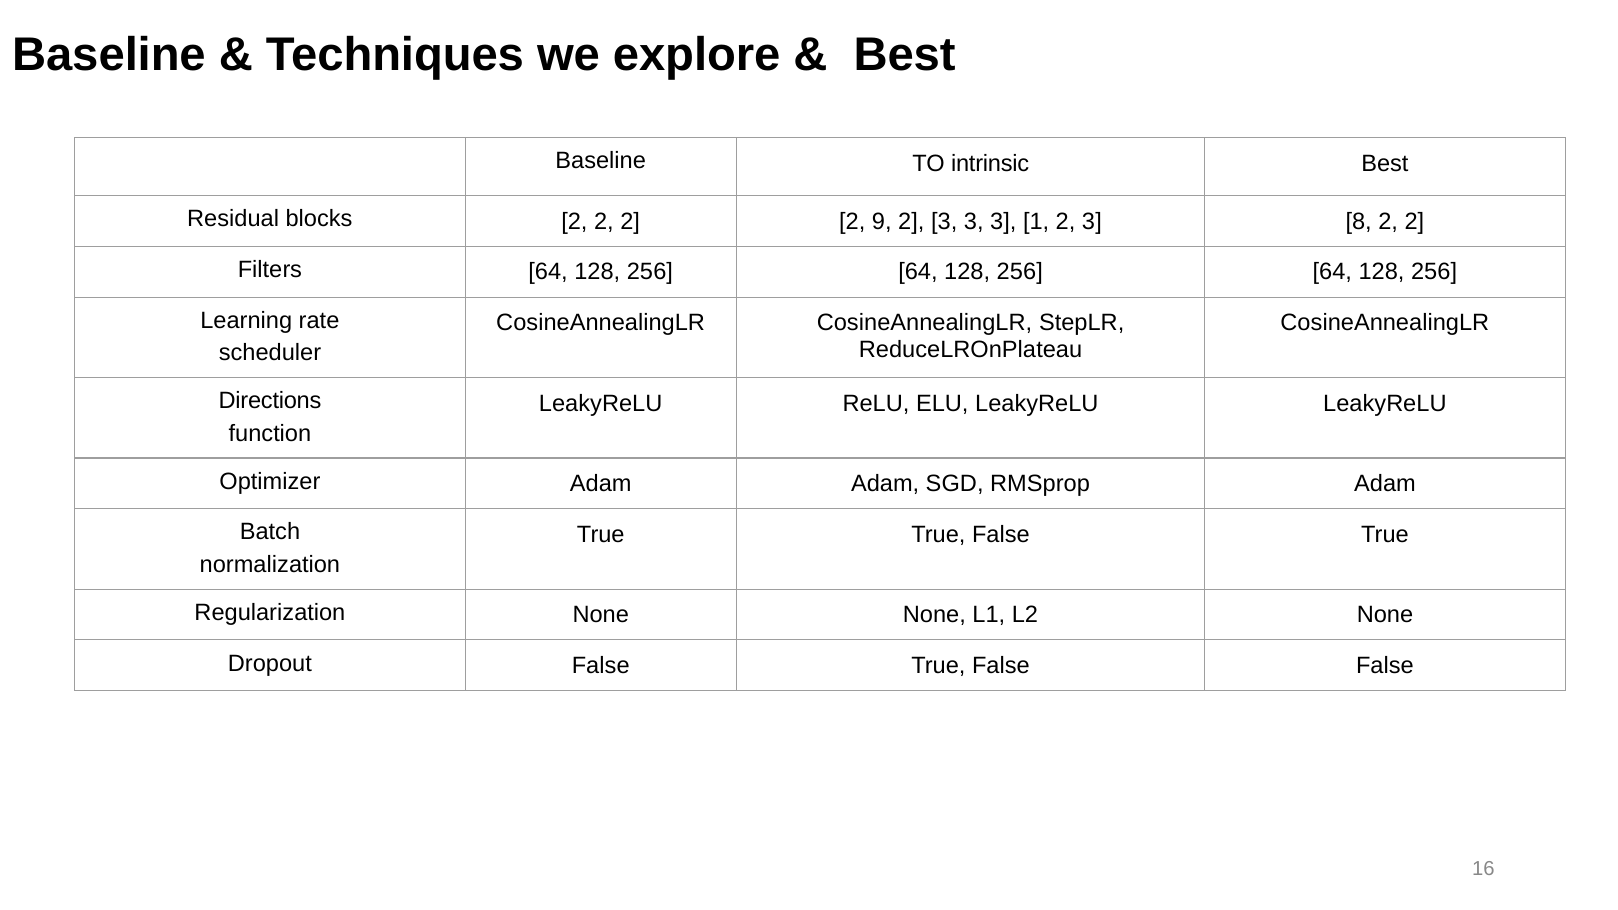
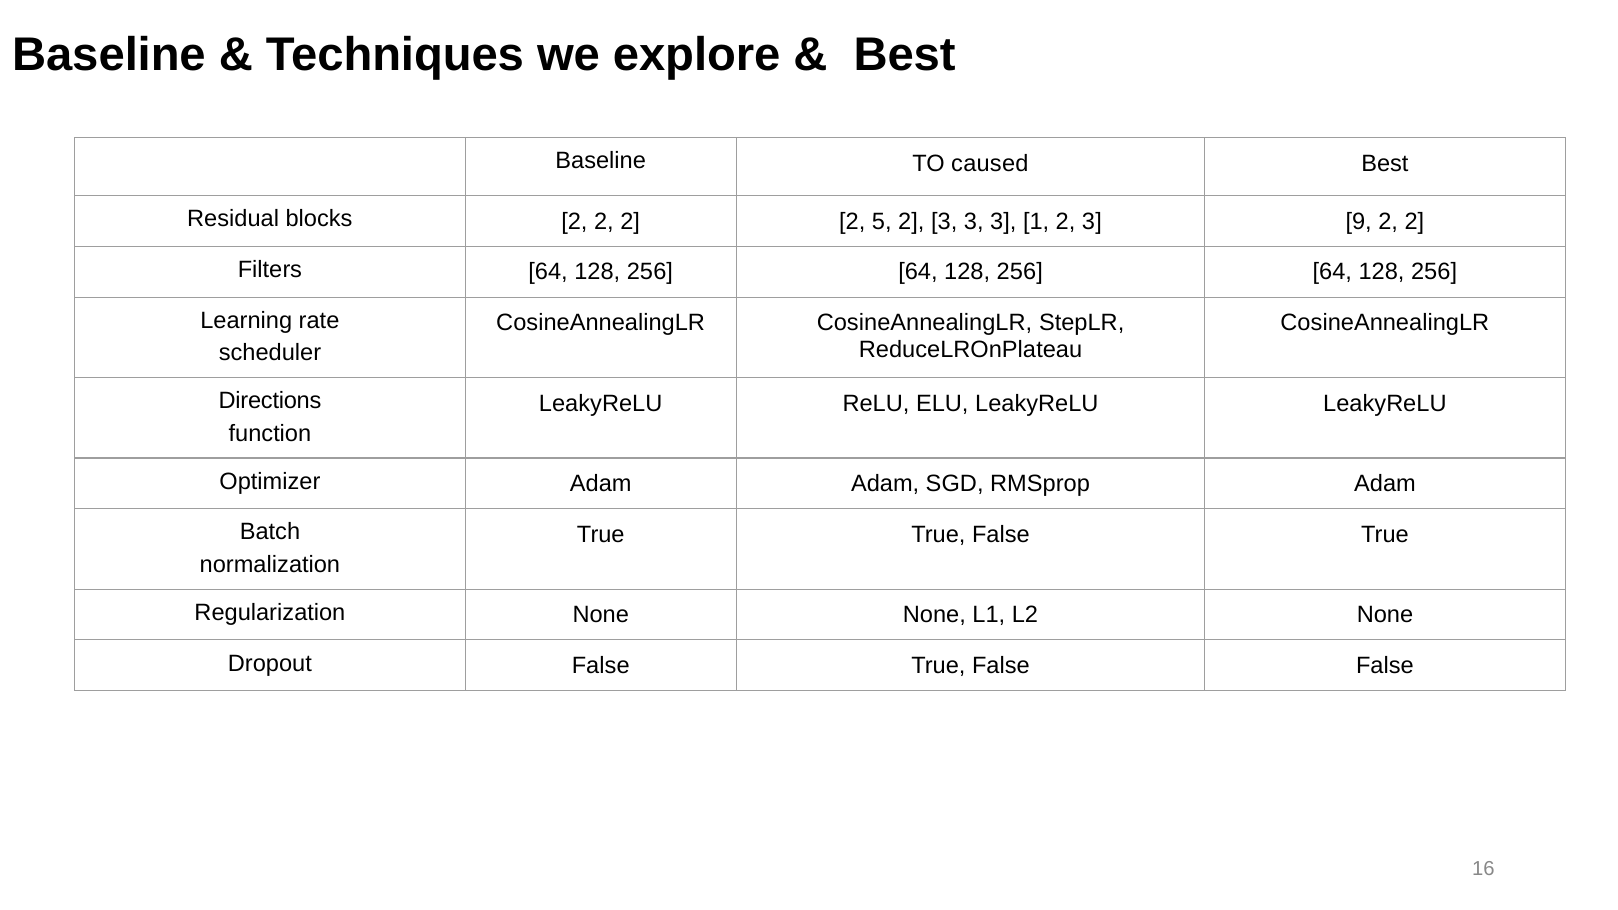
intrinsic: intrinsic -> caused (990, 163)
9: 9 -> 5 (882, 221)
8: 8 -> 9 (1359, 221)
